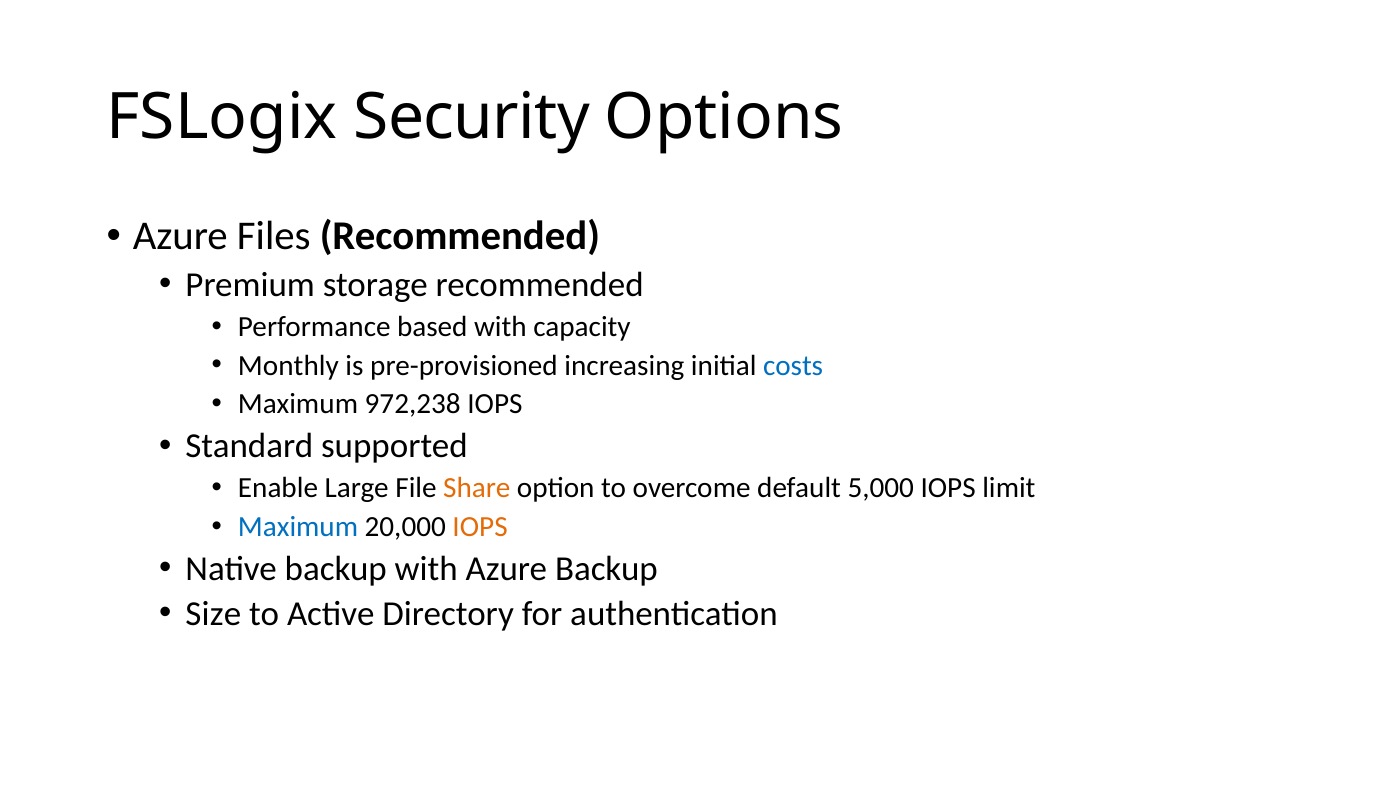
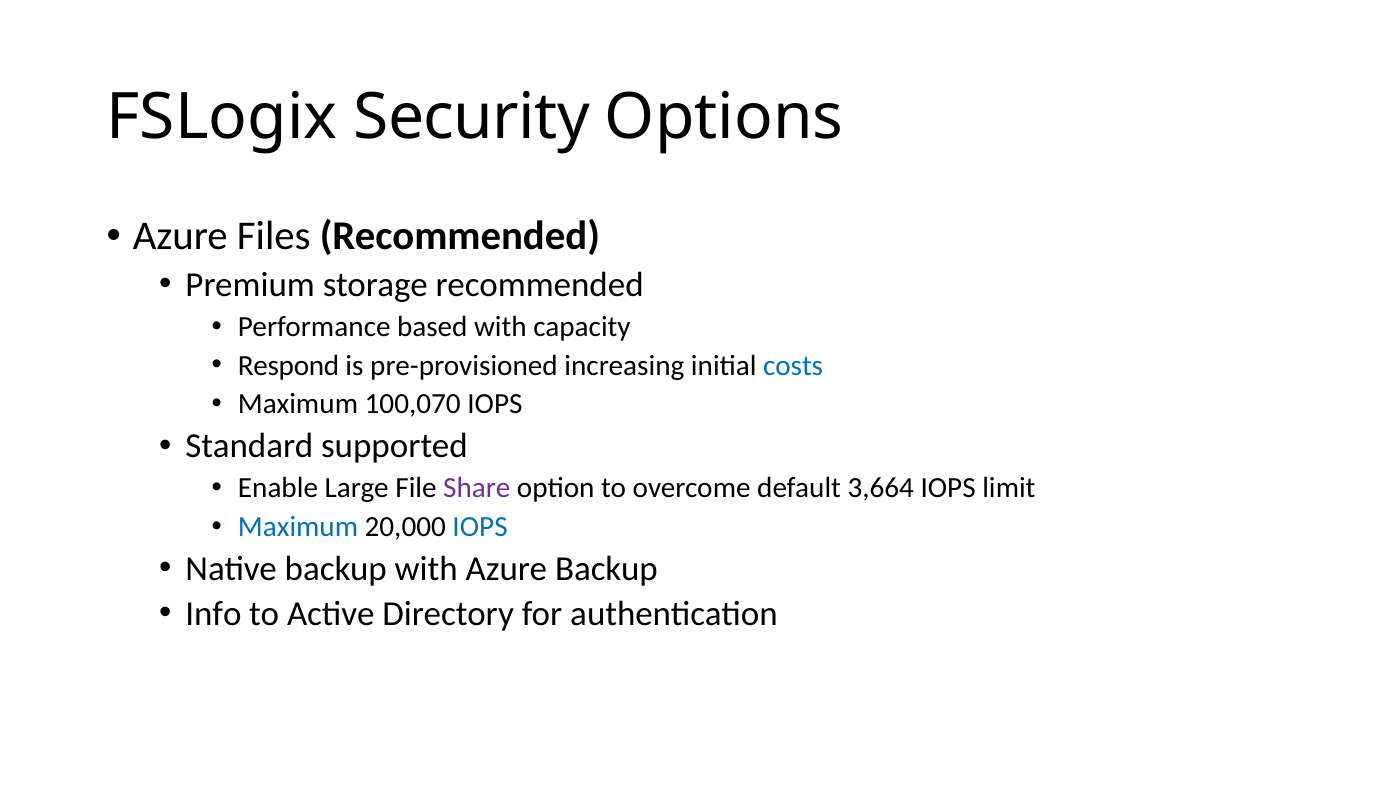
Monthly: Monthly -> Respond (289, 366)
972,238: 972,238 -> 100,070 (413, 404)
Share colour: orange -> purple (477, 488)
5,000: 5,000 -> 3,664 (881, 488)
IOPS colour: orange -> blue (480, 527)
Size: Size -> Info (213, 614)
